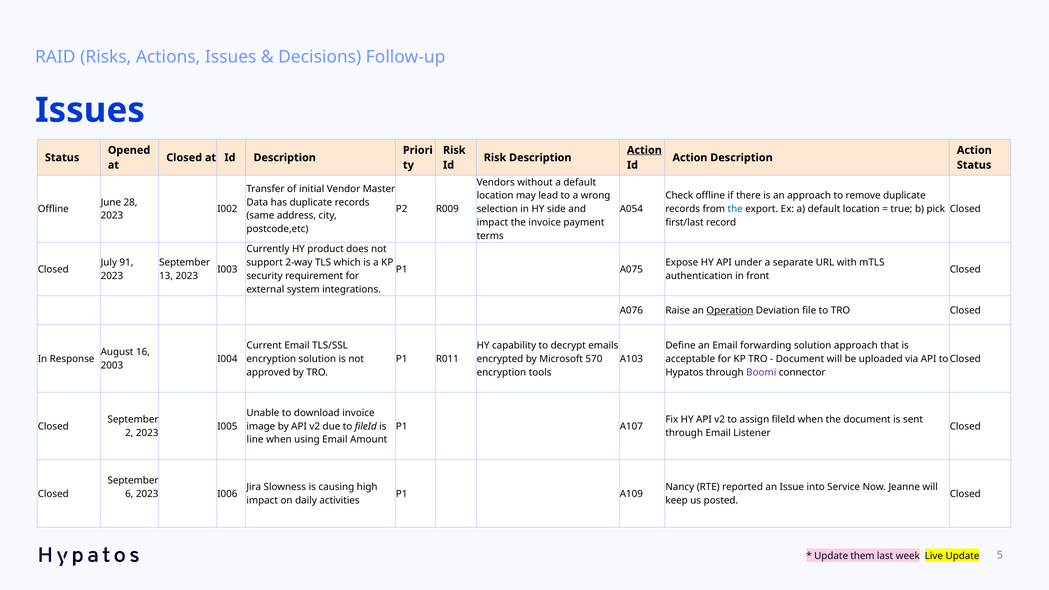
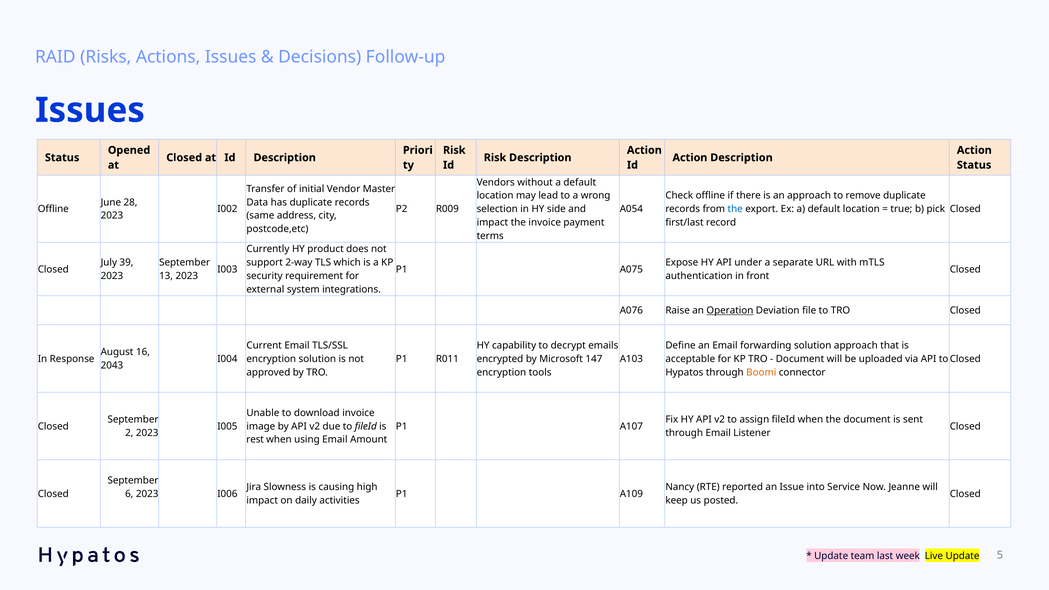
Action underline: present -> none (644, 150)
91: 91 -> 39 (126, 263)
570: 570 -> 147 (594, 359)
2003: 2003 -> 2043 (112, 366)
Boomi colour: purple -> orange (761, 372)
line: line -> rest (255, 440)
them: them -> team (862, 556)
